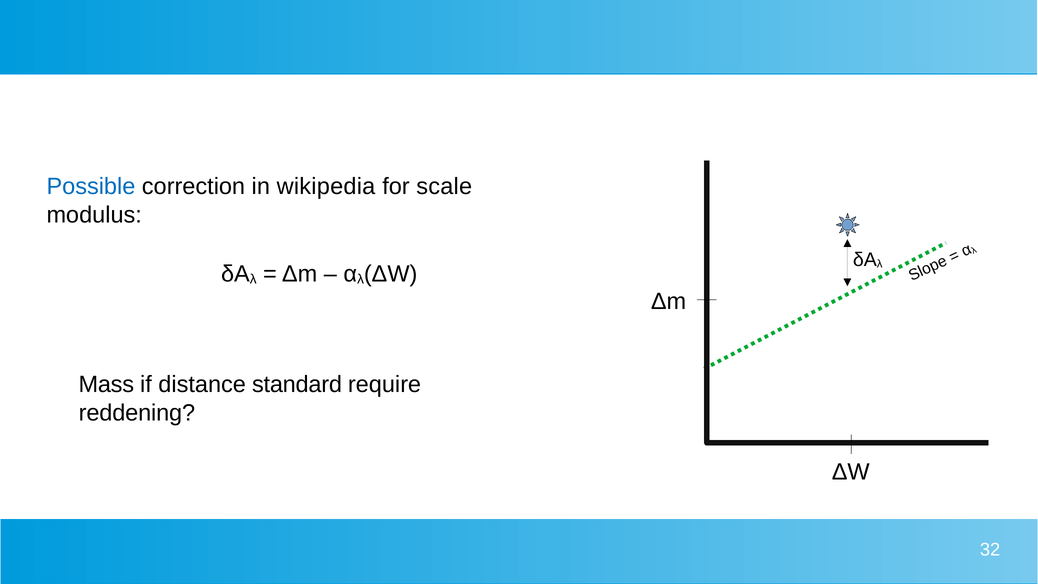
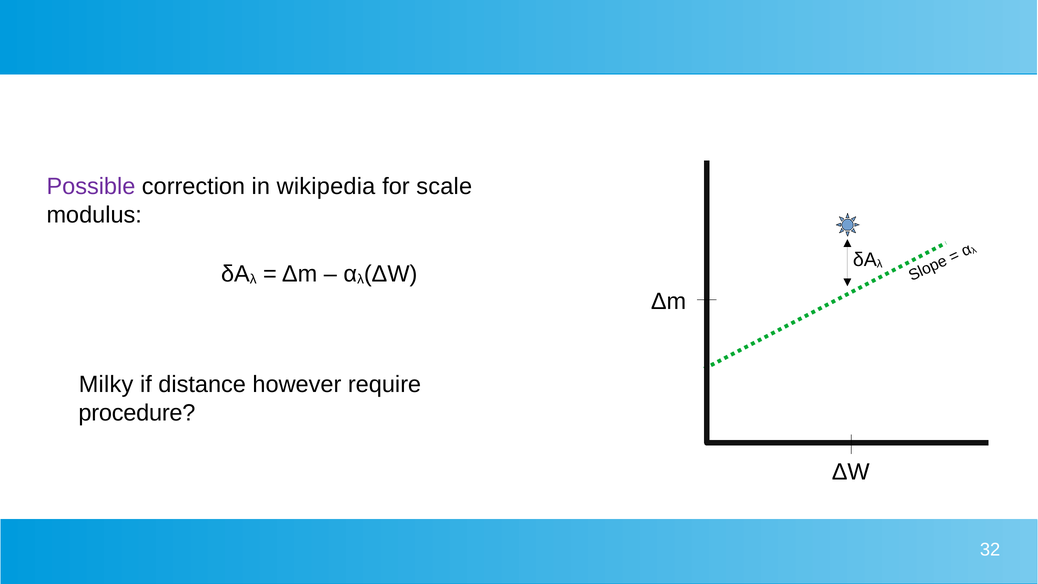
Possible colour: blue -> purple (91, 187)
Mass: Mass -> Milky (106, 384)
standard: standard -> however (297, 384)
reddening: reddening -> procedure (137, 413)
